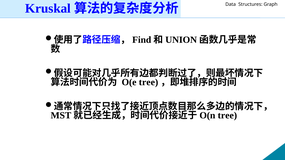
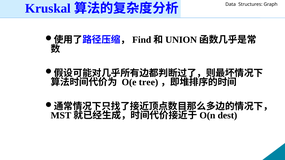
tree: tree -> dest (227, 116)
